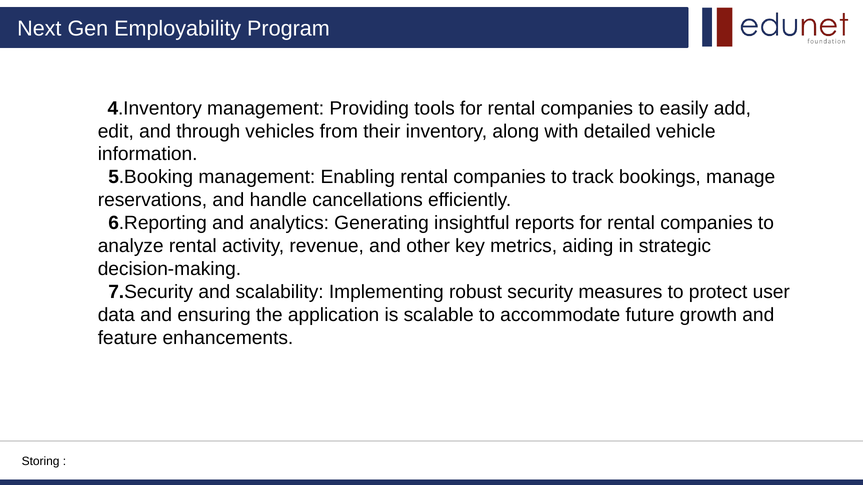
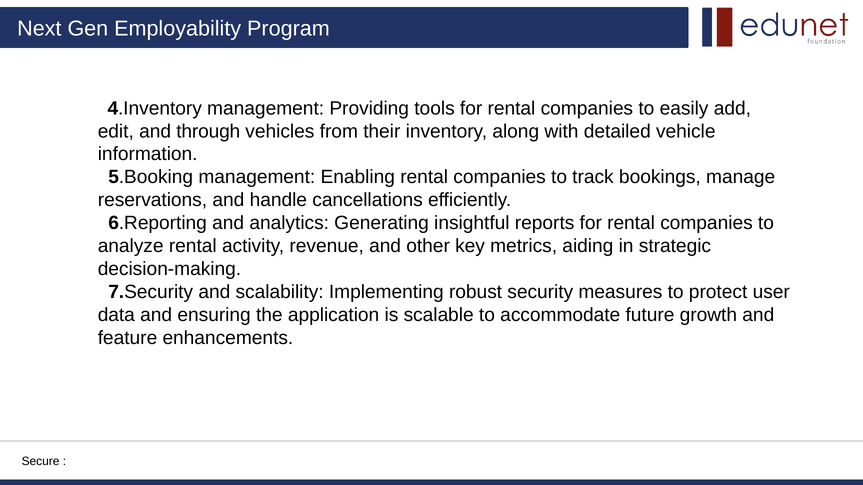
Storing: Storing -> Secure (41, 461)
